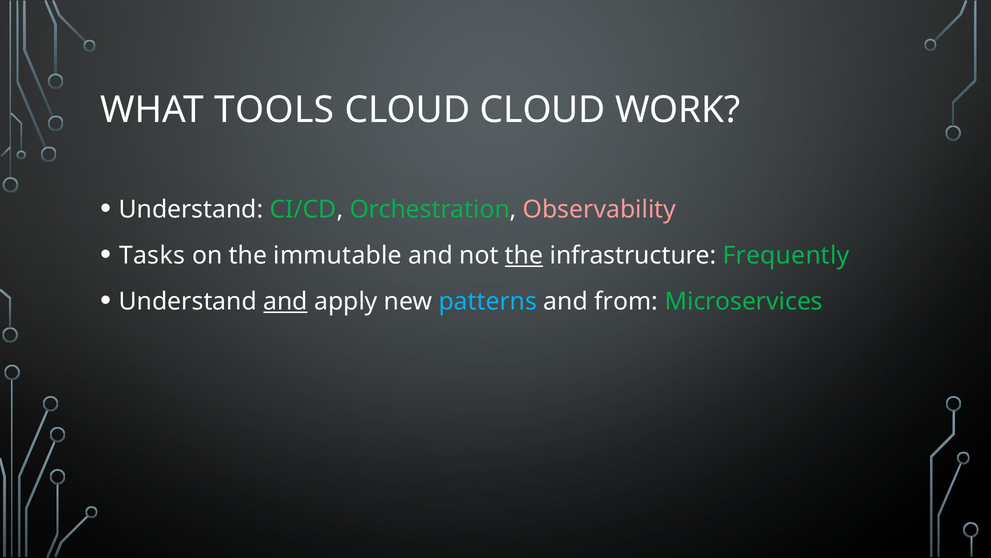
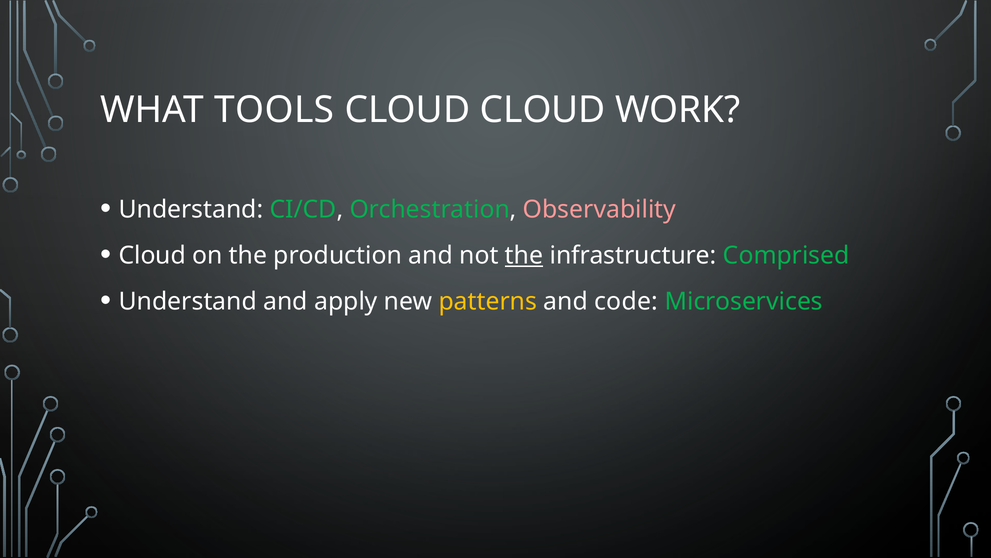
Tasks: Tasks -> Cloud (152, 255)
immutable: immutable -> production (338, 255)
Frequently: Frequently -> Comprised (786, 255)
and underline: present -> none (286, 301)
patterns colour: light blue -> yellow (488, 301)
from: from -> code (626, 301)
